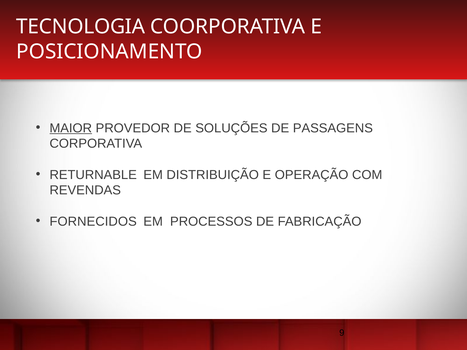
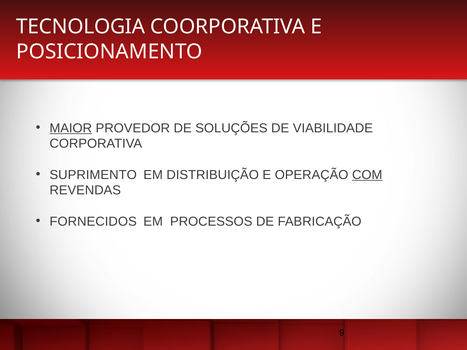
PASSAGENS: PASSAGENS -> VIABILIDADE (333, 128)
RETURNABLE: RETURNABLE -> SUPRIMENTO (93, 175)
COM underline: none -> present (367, 175)
